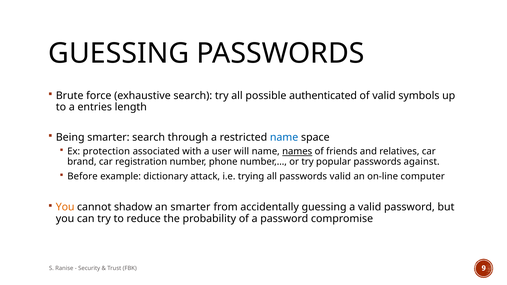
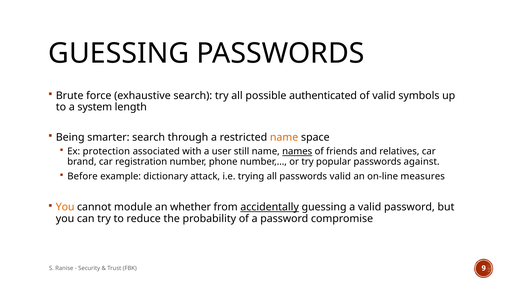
entries: entries -> system (95, 107)
name colour: blue -> orange (284, 137)
will: will -> still (242, 152)
computer: computer -> measures (423, 177)
shadow: shadow -> module (133, 207)
an smarter: smarter -> whether (191, 207)
accidentally underline: none -> present (270, 207)
